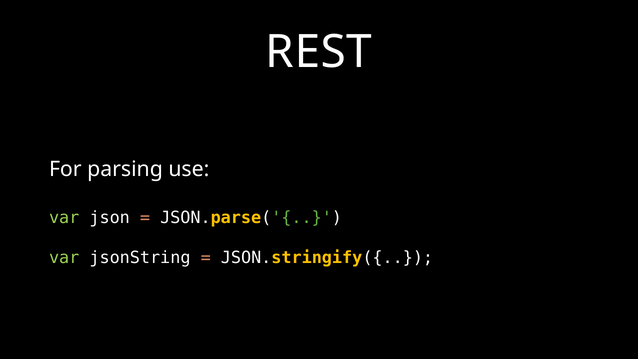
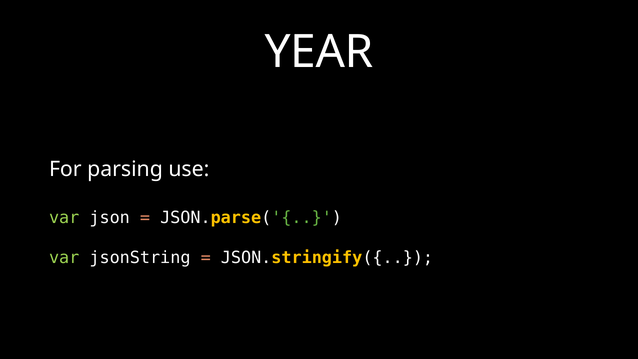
REST: REST -> YEAR (319, 52)
